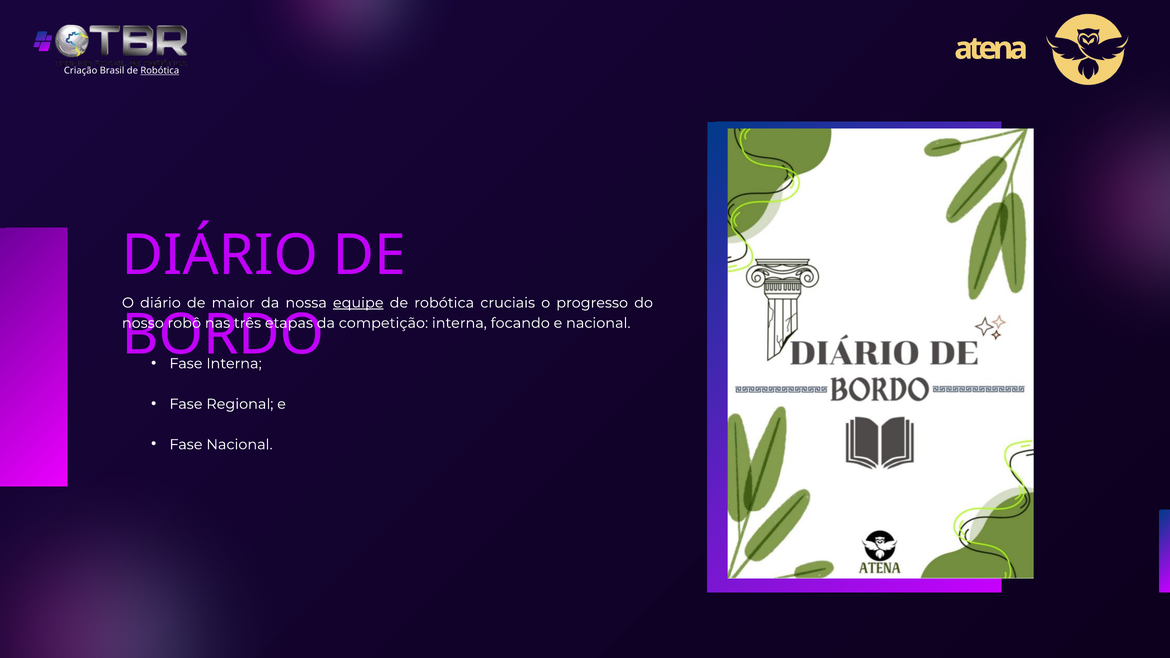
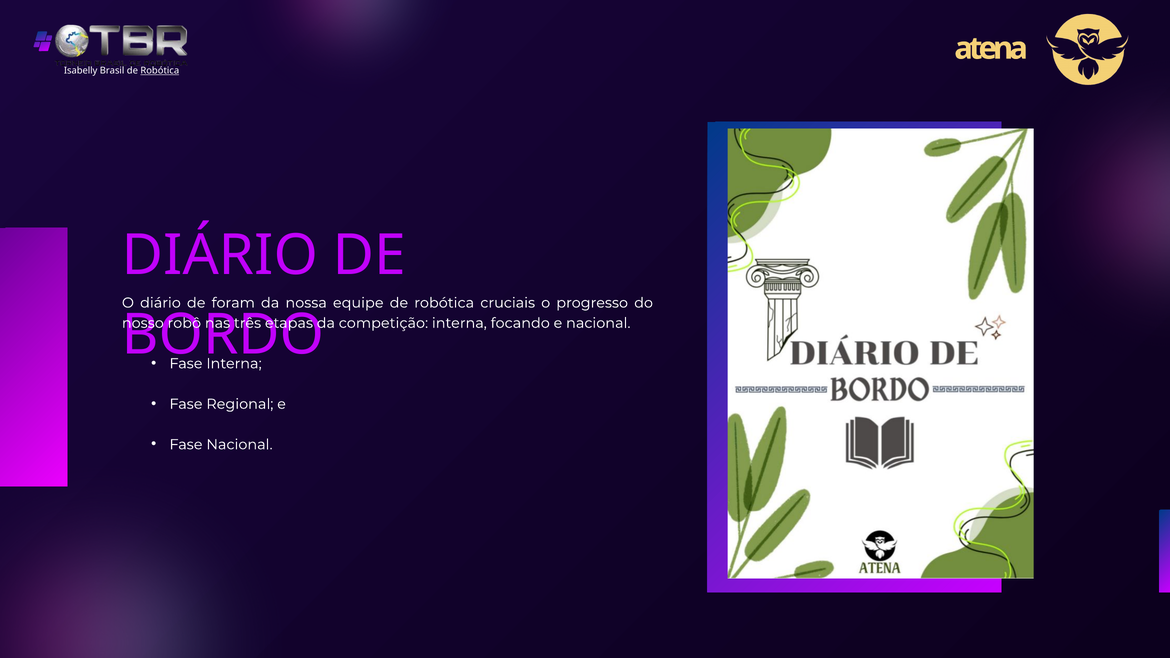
Criação: Criação -> Isabelly (81, 71)
maior: maior -> foram (233, 303)
equipe underline: present -> none (358, 303)
